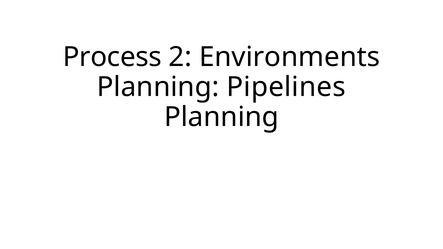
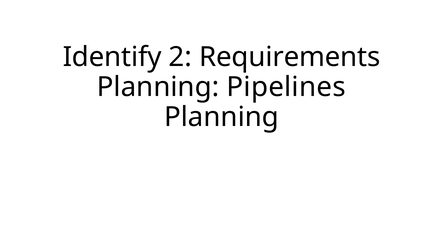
Process: Process -> Identify (112, 57)
Environments: Environments -> Requirements (290, 57)
